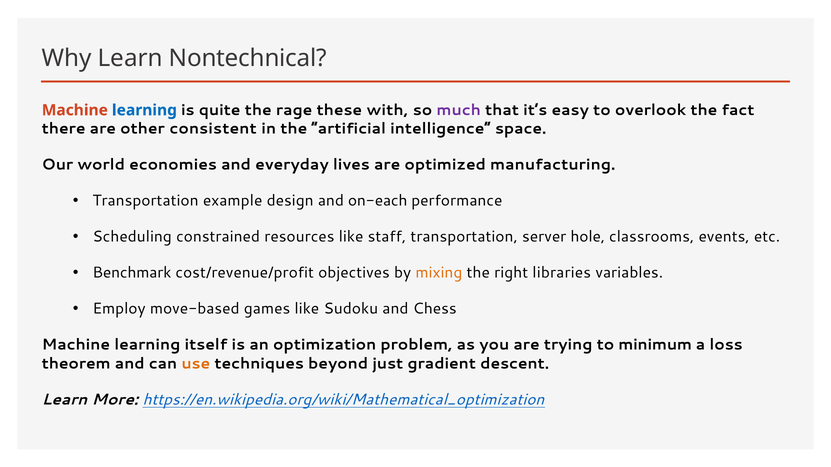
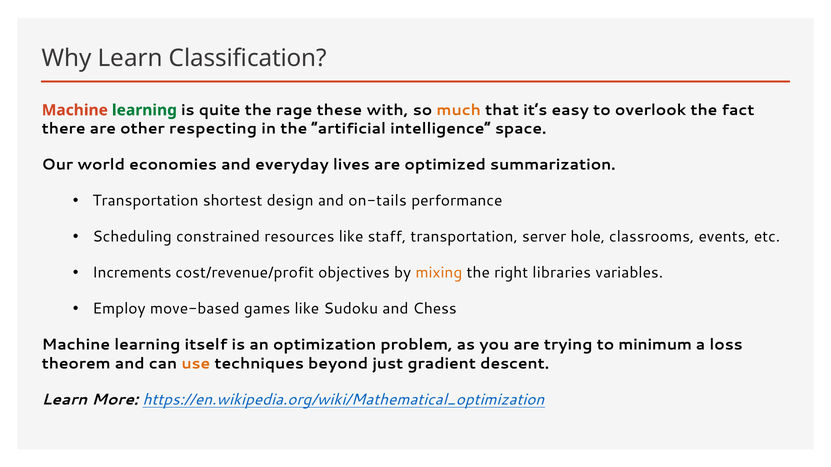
Nontechnical: Nontechnical -> Classification (248, 58)
learning colour: blue -> green (144, 110)
much colour: purple -> orange (459, 110)
consistent: consistent -> respecting (213, 129)
manufacturing: manufacturing -> summarization (553, 165)
example: example -> shortest (233, 201)
on-each: on-each -> on-tails (378, 201)
Benchmark: Benchmark -> Increments (132, 273)
